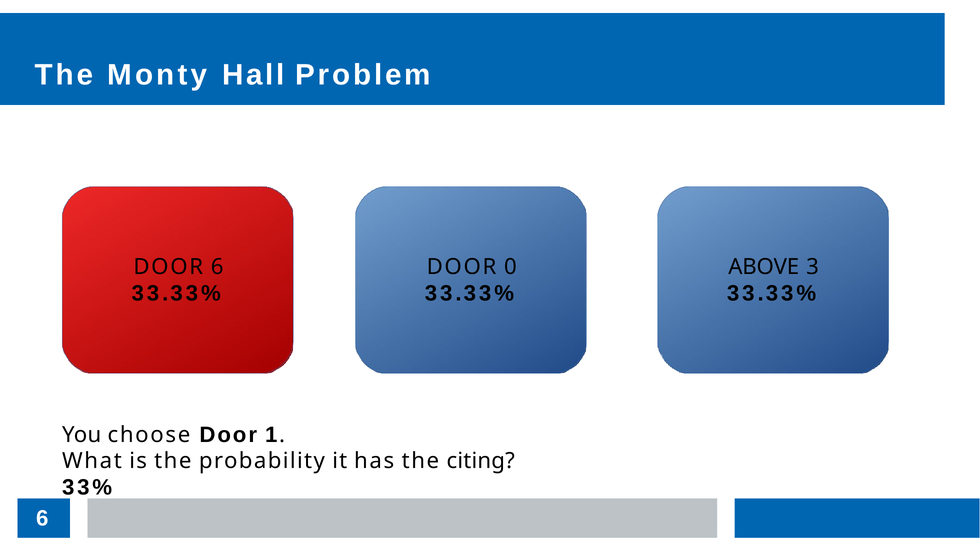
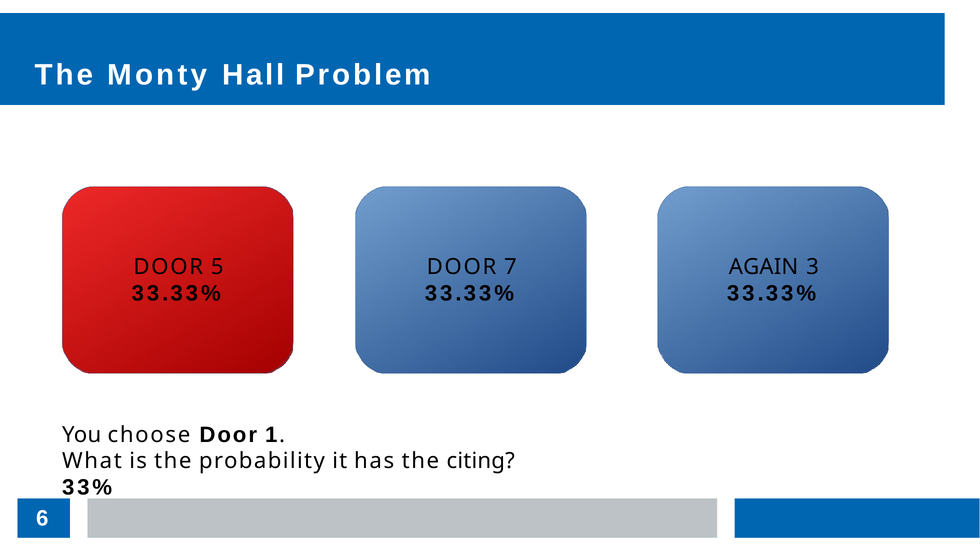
DOOR 6: 6 -> 5 (217, 267)
0: 0 -> 7 (510, 267)
ABOVE: ABOVE -> AGAIN (764, 267)
